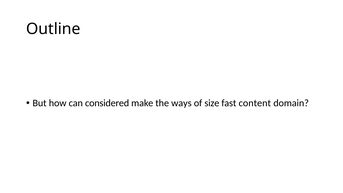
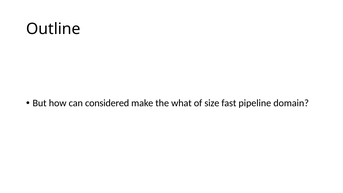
ways: ways -> what (181, 103)
content: content -> pipeline (255, 103)
